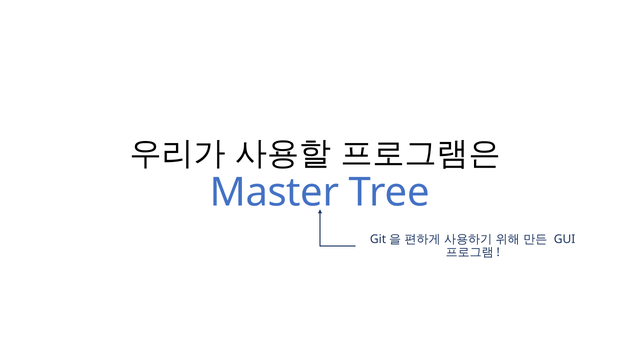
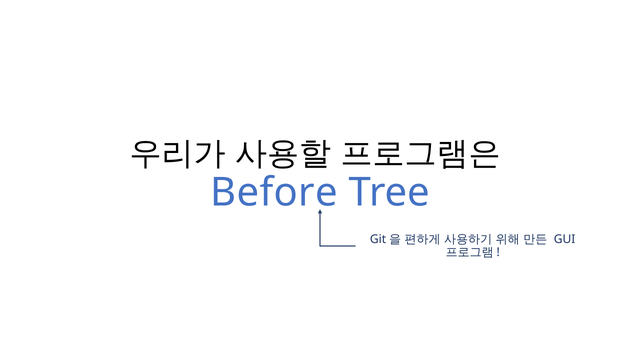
Master: Master -> Before (274, 192)
